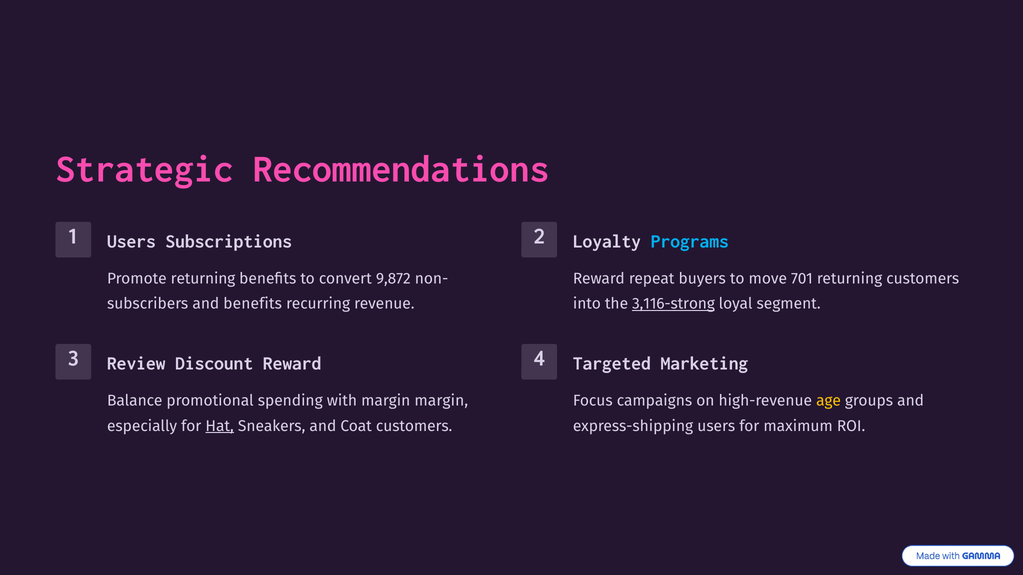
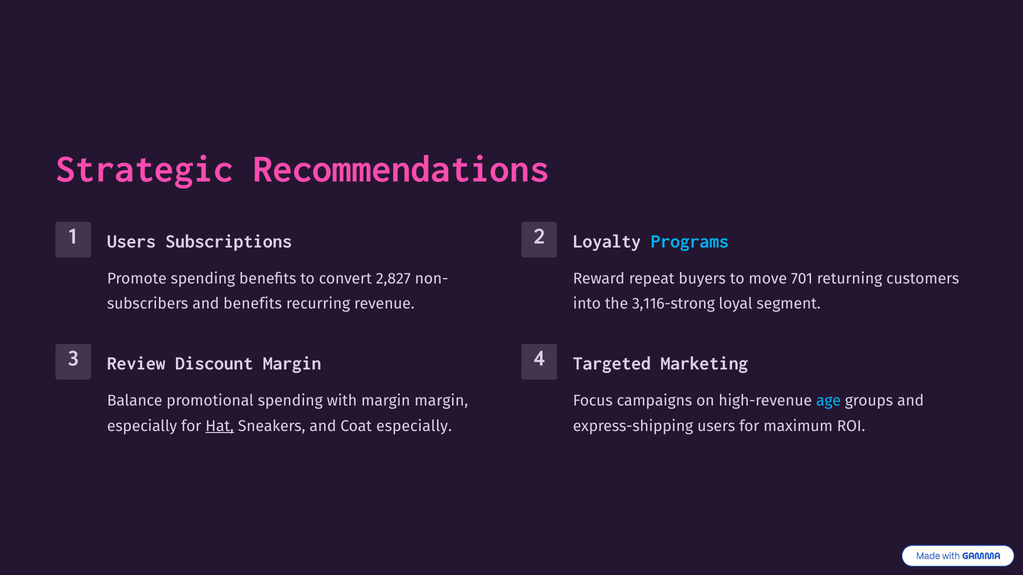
Promote returning: returning -> spending (203, 279)
9,872: 9,872 -> 2,827 (393, 279)
3,116-strong underline: present -> none (673, 304)
Discount Reward: Reward -> Margin (292, 364)
age colour: yellow -> light blue (829, 401)
Coat customers: customers -> especially (414, 426)
